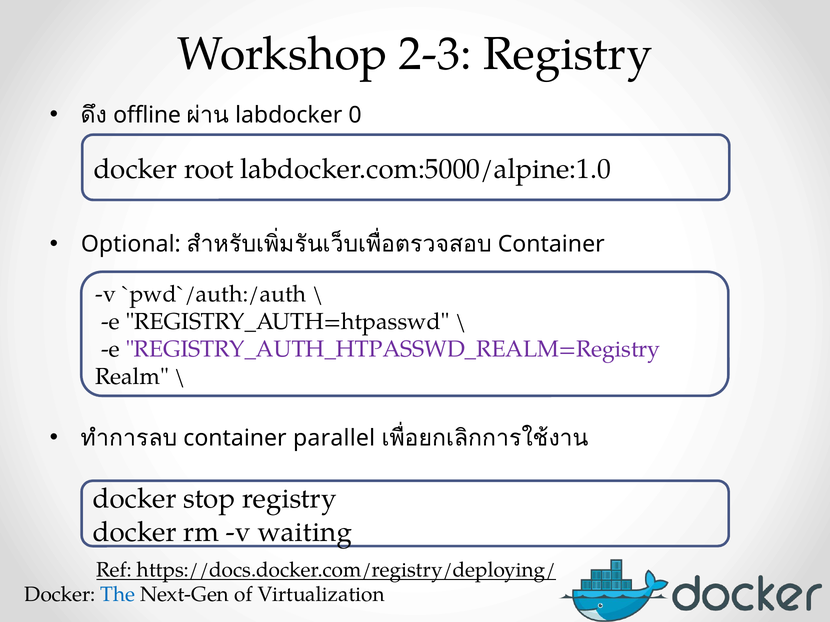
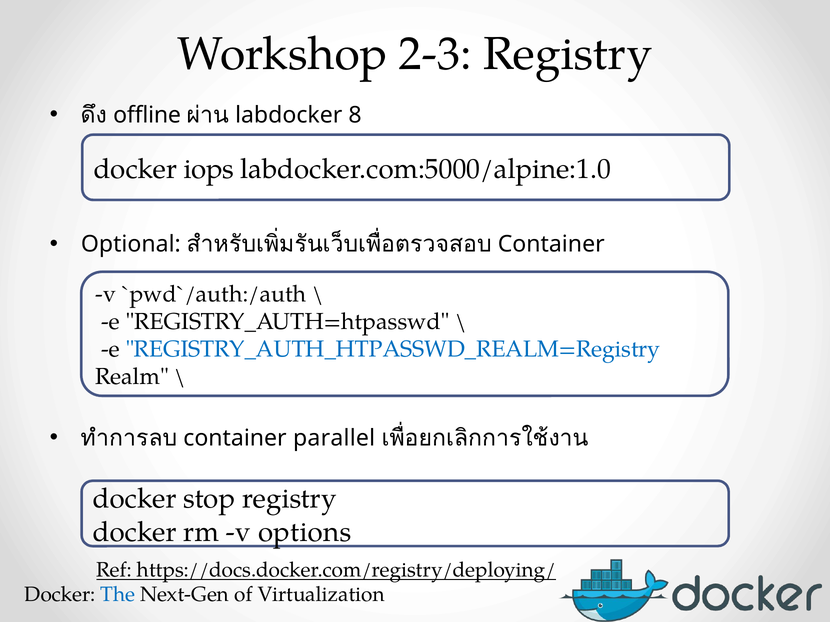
0: 0 -> 8 (355, 115)
root: root -> iops (209, 169)
REGISTRY_AUTH_HTPASSWD_REALM=Registry colour: purple -> blue (393, 350)
waiting: waiting -> options (305, 532)
